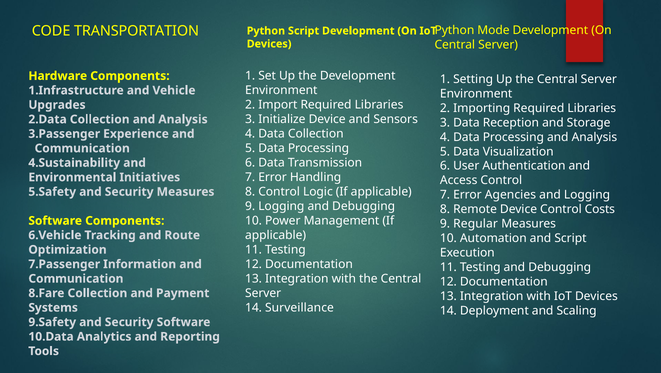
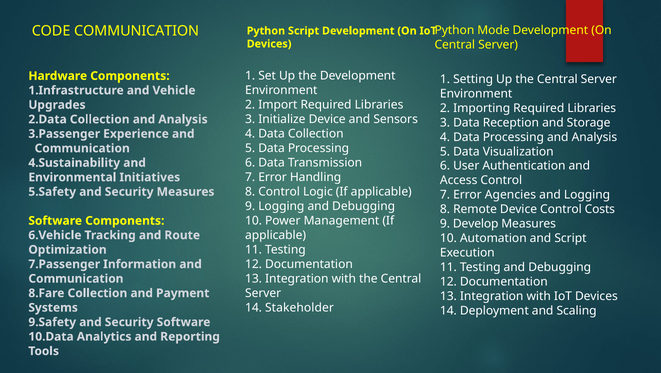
CODE TRANSPORTATION: TRANSPORTATION -> COMMUNICATION (137, 31)
Regular: Regular -> Develop (476, 224)
Surveillance: Surveillance -> Stakeholder (299, 307)
